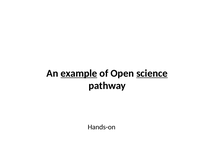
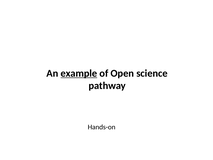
science underline: present -> none (152, 73)
